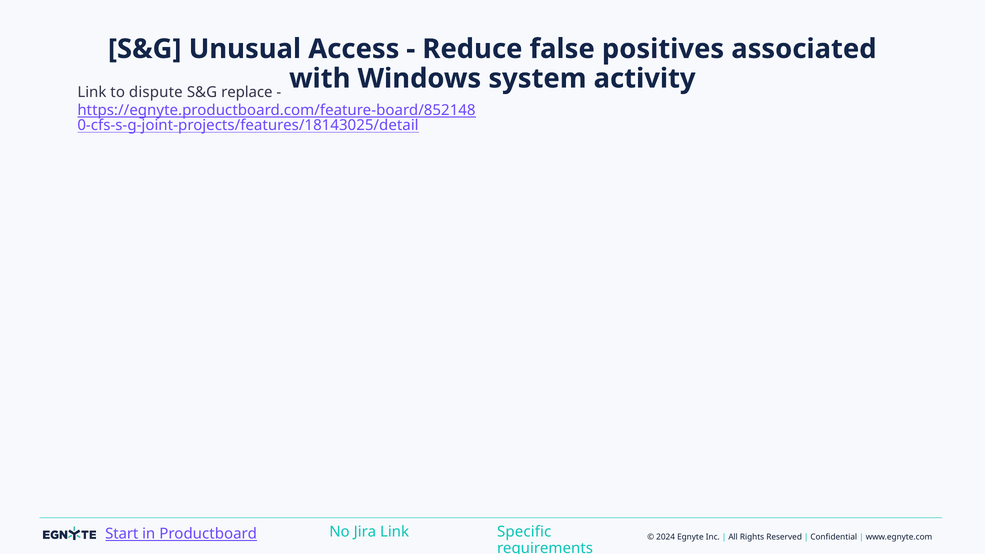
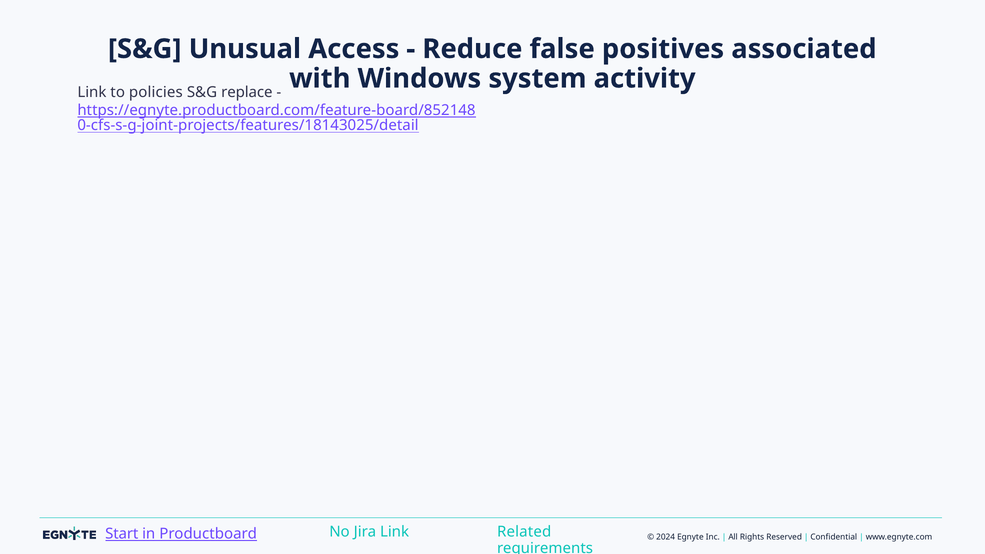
dispute: dispute -> policies (156, 92)
Specific: Specific -> Related (524, 532)
